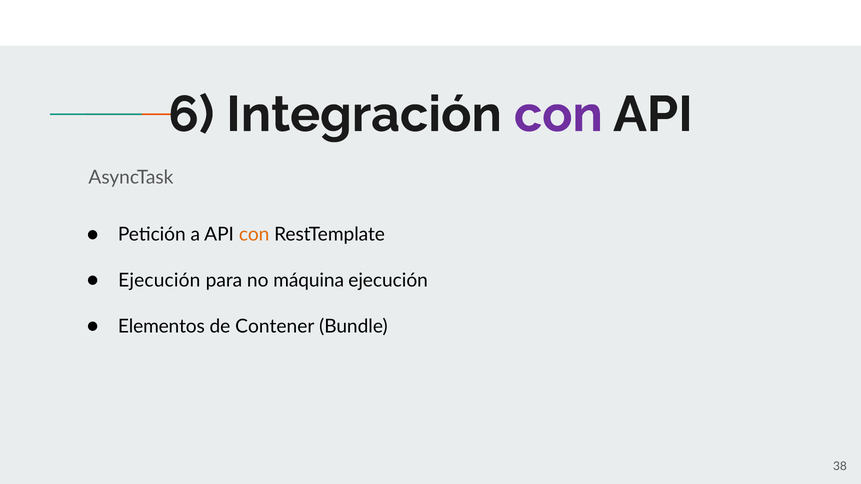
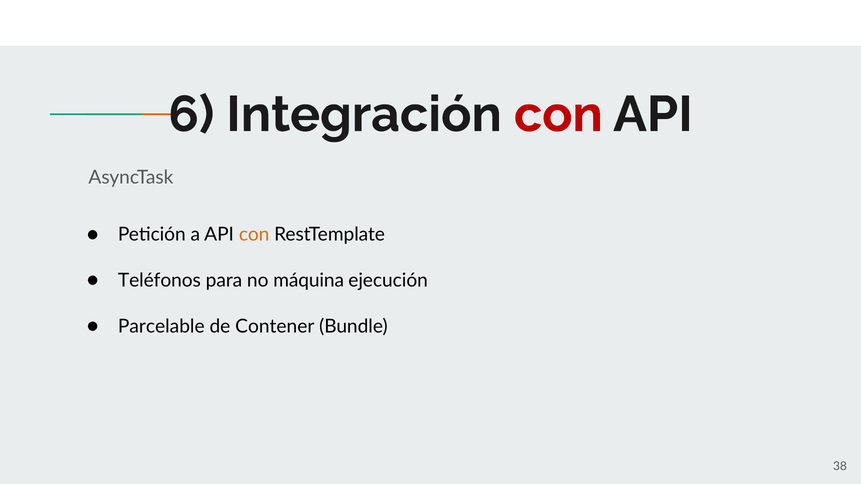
con colour: purple -> red (558, 115)
Ejecución: Ejecución -> Teléfonos (159, 281)
Elementos: Elementos -> Parcelable (161, 326)
